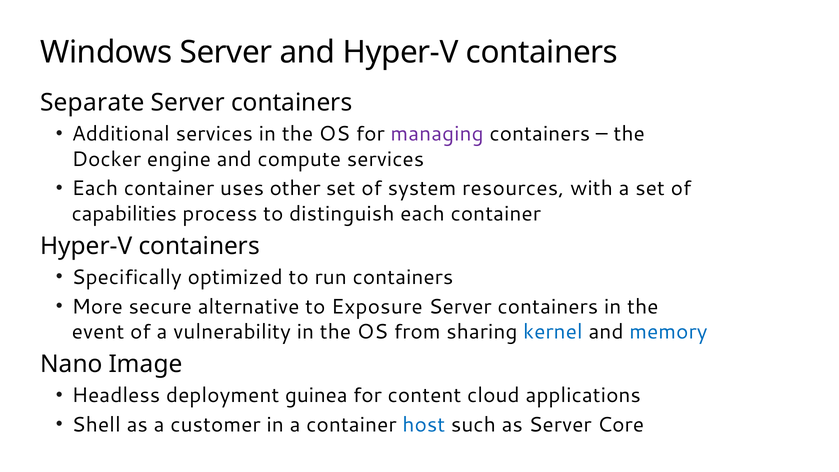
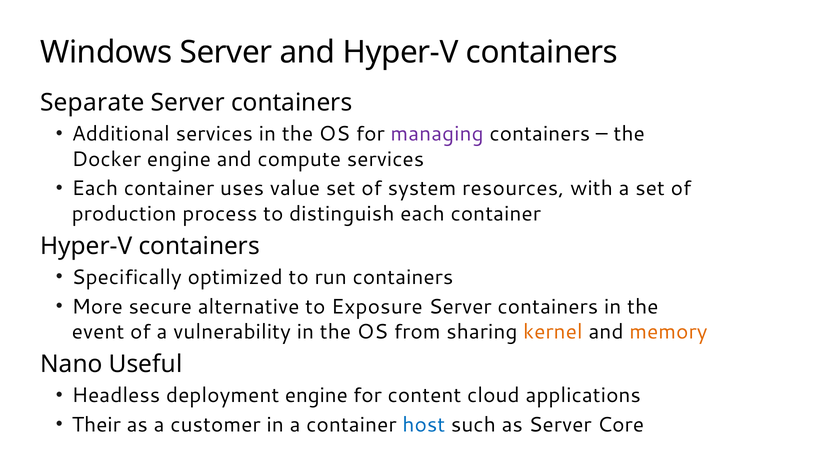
other: other -> value (295, 189)
capabilities: capabilities -> production (124, 214)
kernel colour: blue -> orange (553, 332)
memory colour: blue -> orange (668, 332)
Image: Image -> Useful (146, 364)
deployment guinea: guinea -> engine (316, 396)
Shell: Shell -> Their (96, 425)
